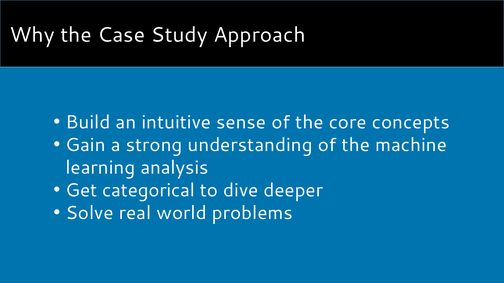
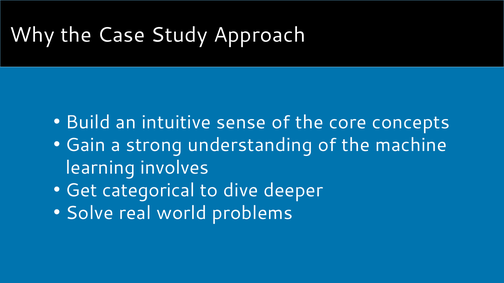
analysis: analysis -> involves (174, 168)
